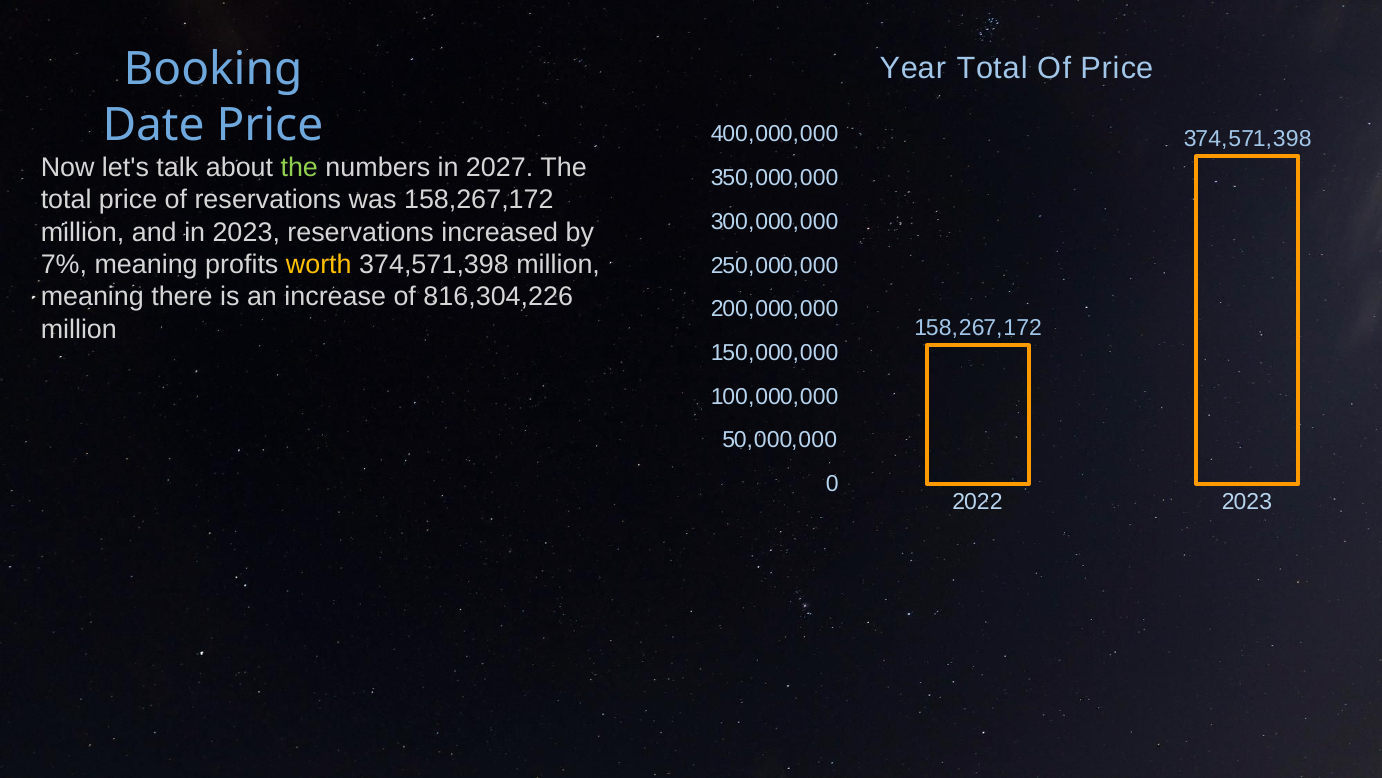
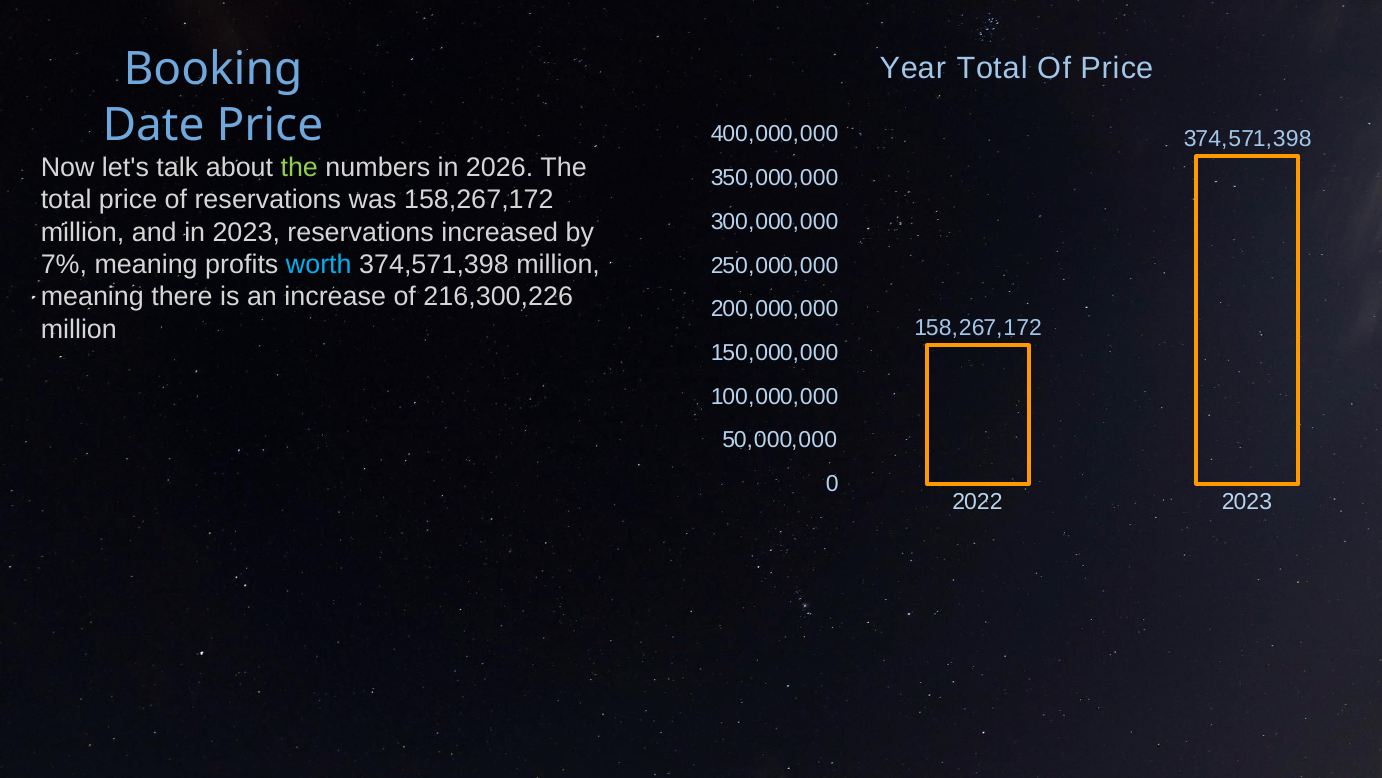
2027: 2027 -> 2026 (500, 168)
worth colour: yellow -> light blue (319, 264)
816,304,226: 816,304,226 -> 216,300,226 (498, 297)
